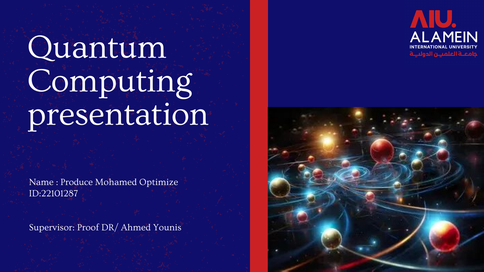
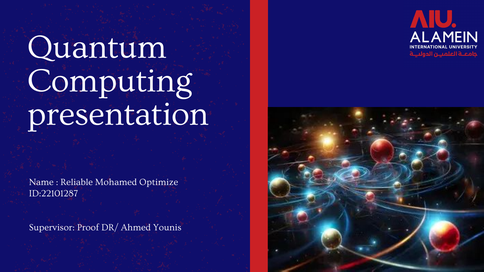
Produce: Produce -> Reliable (77, 182)
